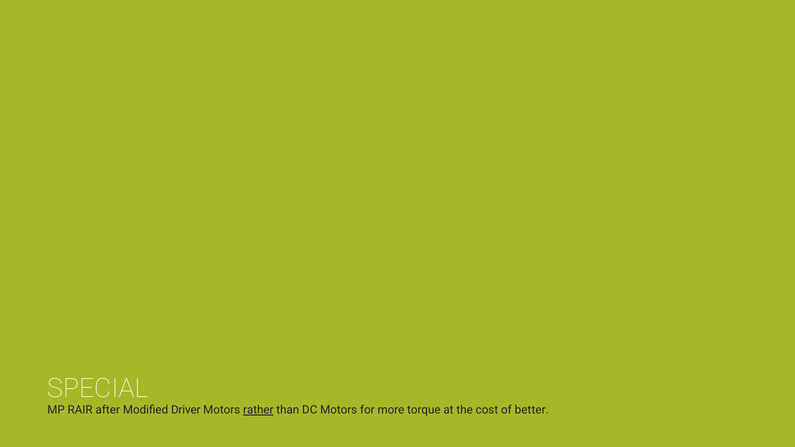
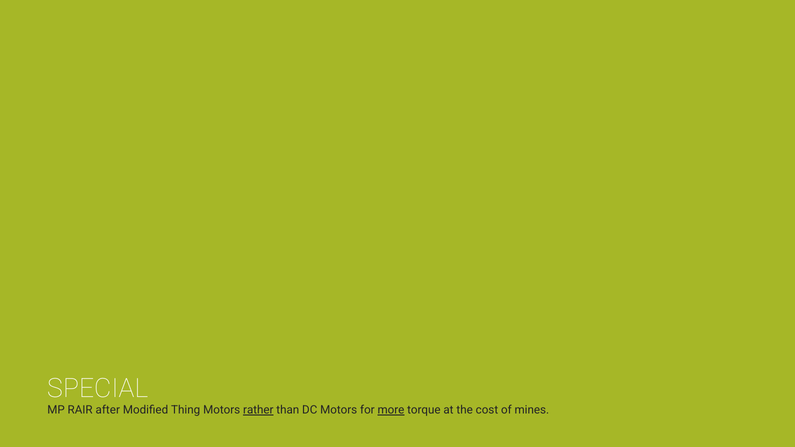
Driver: Driver -> Thing (186, 410)
more underline: none -> present (391, 410)
better: better -> mines (532, 410)
